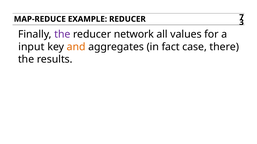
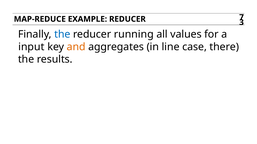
the colour: purple -> blue (62, 34)
network: network -> running (134, 34)
fact: fact -> line (171, 47)
